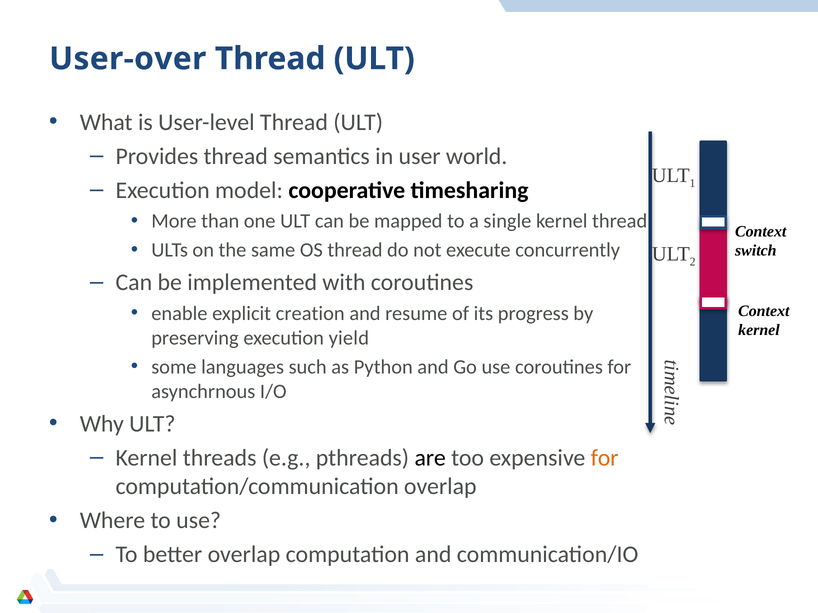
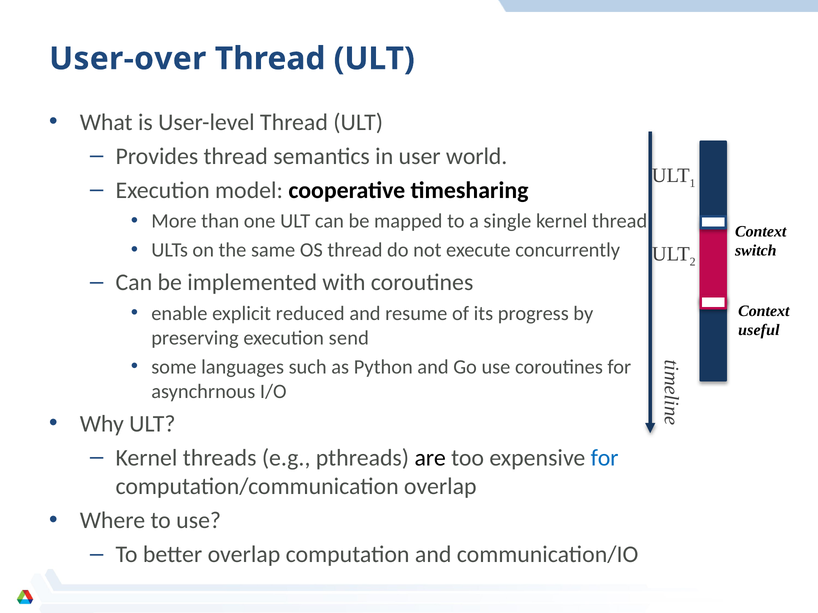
creation: creation -> reduced (310, 314)
kernel: kernel -> useful (759, 330)
yield: yield -> send (349, 338)
for colour: orange -> blue (605, 458)
